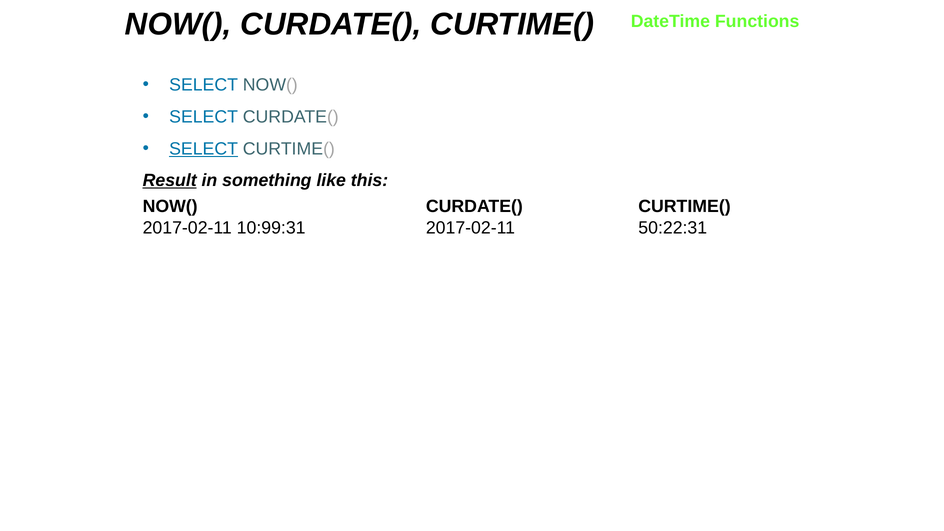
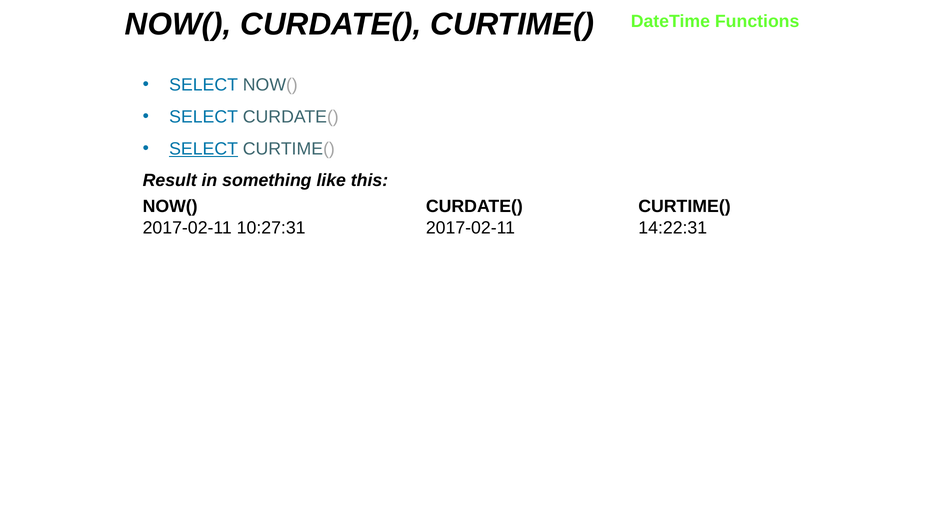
Result underline: present -> none (170, 181)
10:99:31: 10:99:31 -> 10:27:31 (271, 228)
50:22:31: 50:22:31 -> 14:22:31 (673, 228)
